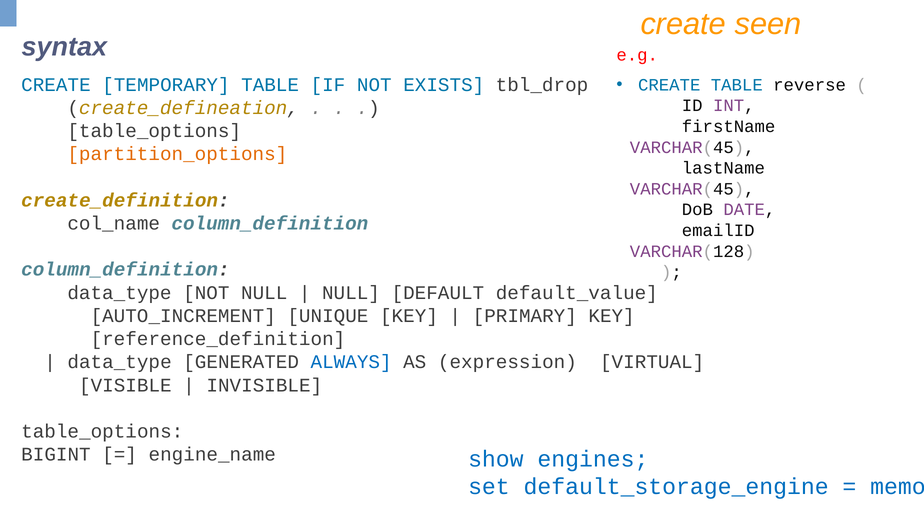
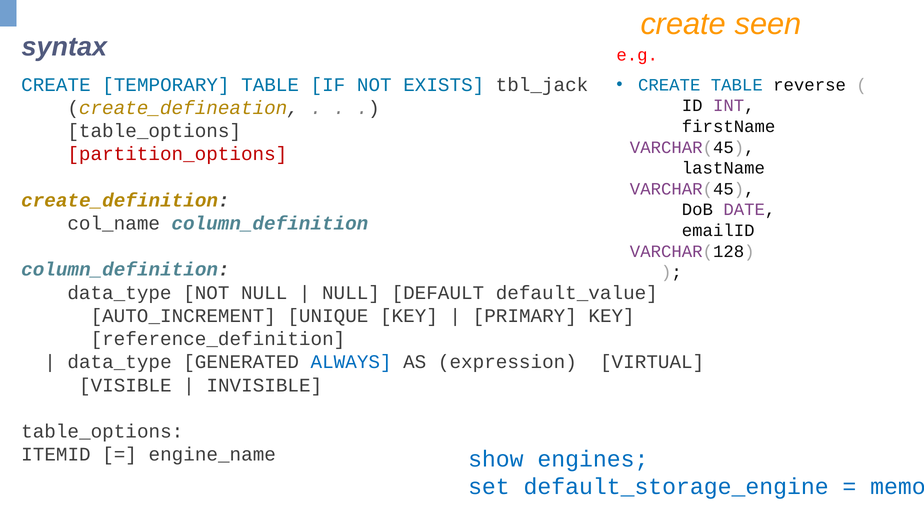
tbl_drop: tbl_drop -> tbl_jack (542, 85)
partition_options colour: orange -> red (177, 154)
BIGINT: BIGINT -> ITEMID (56, 454)
